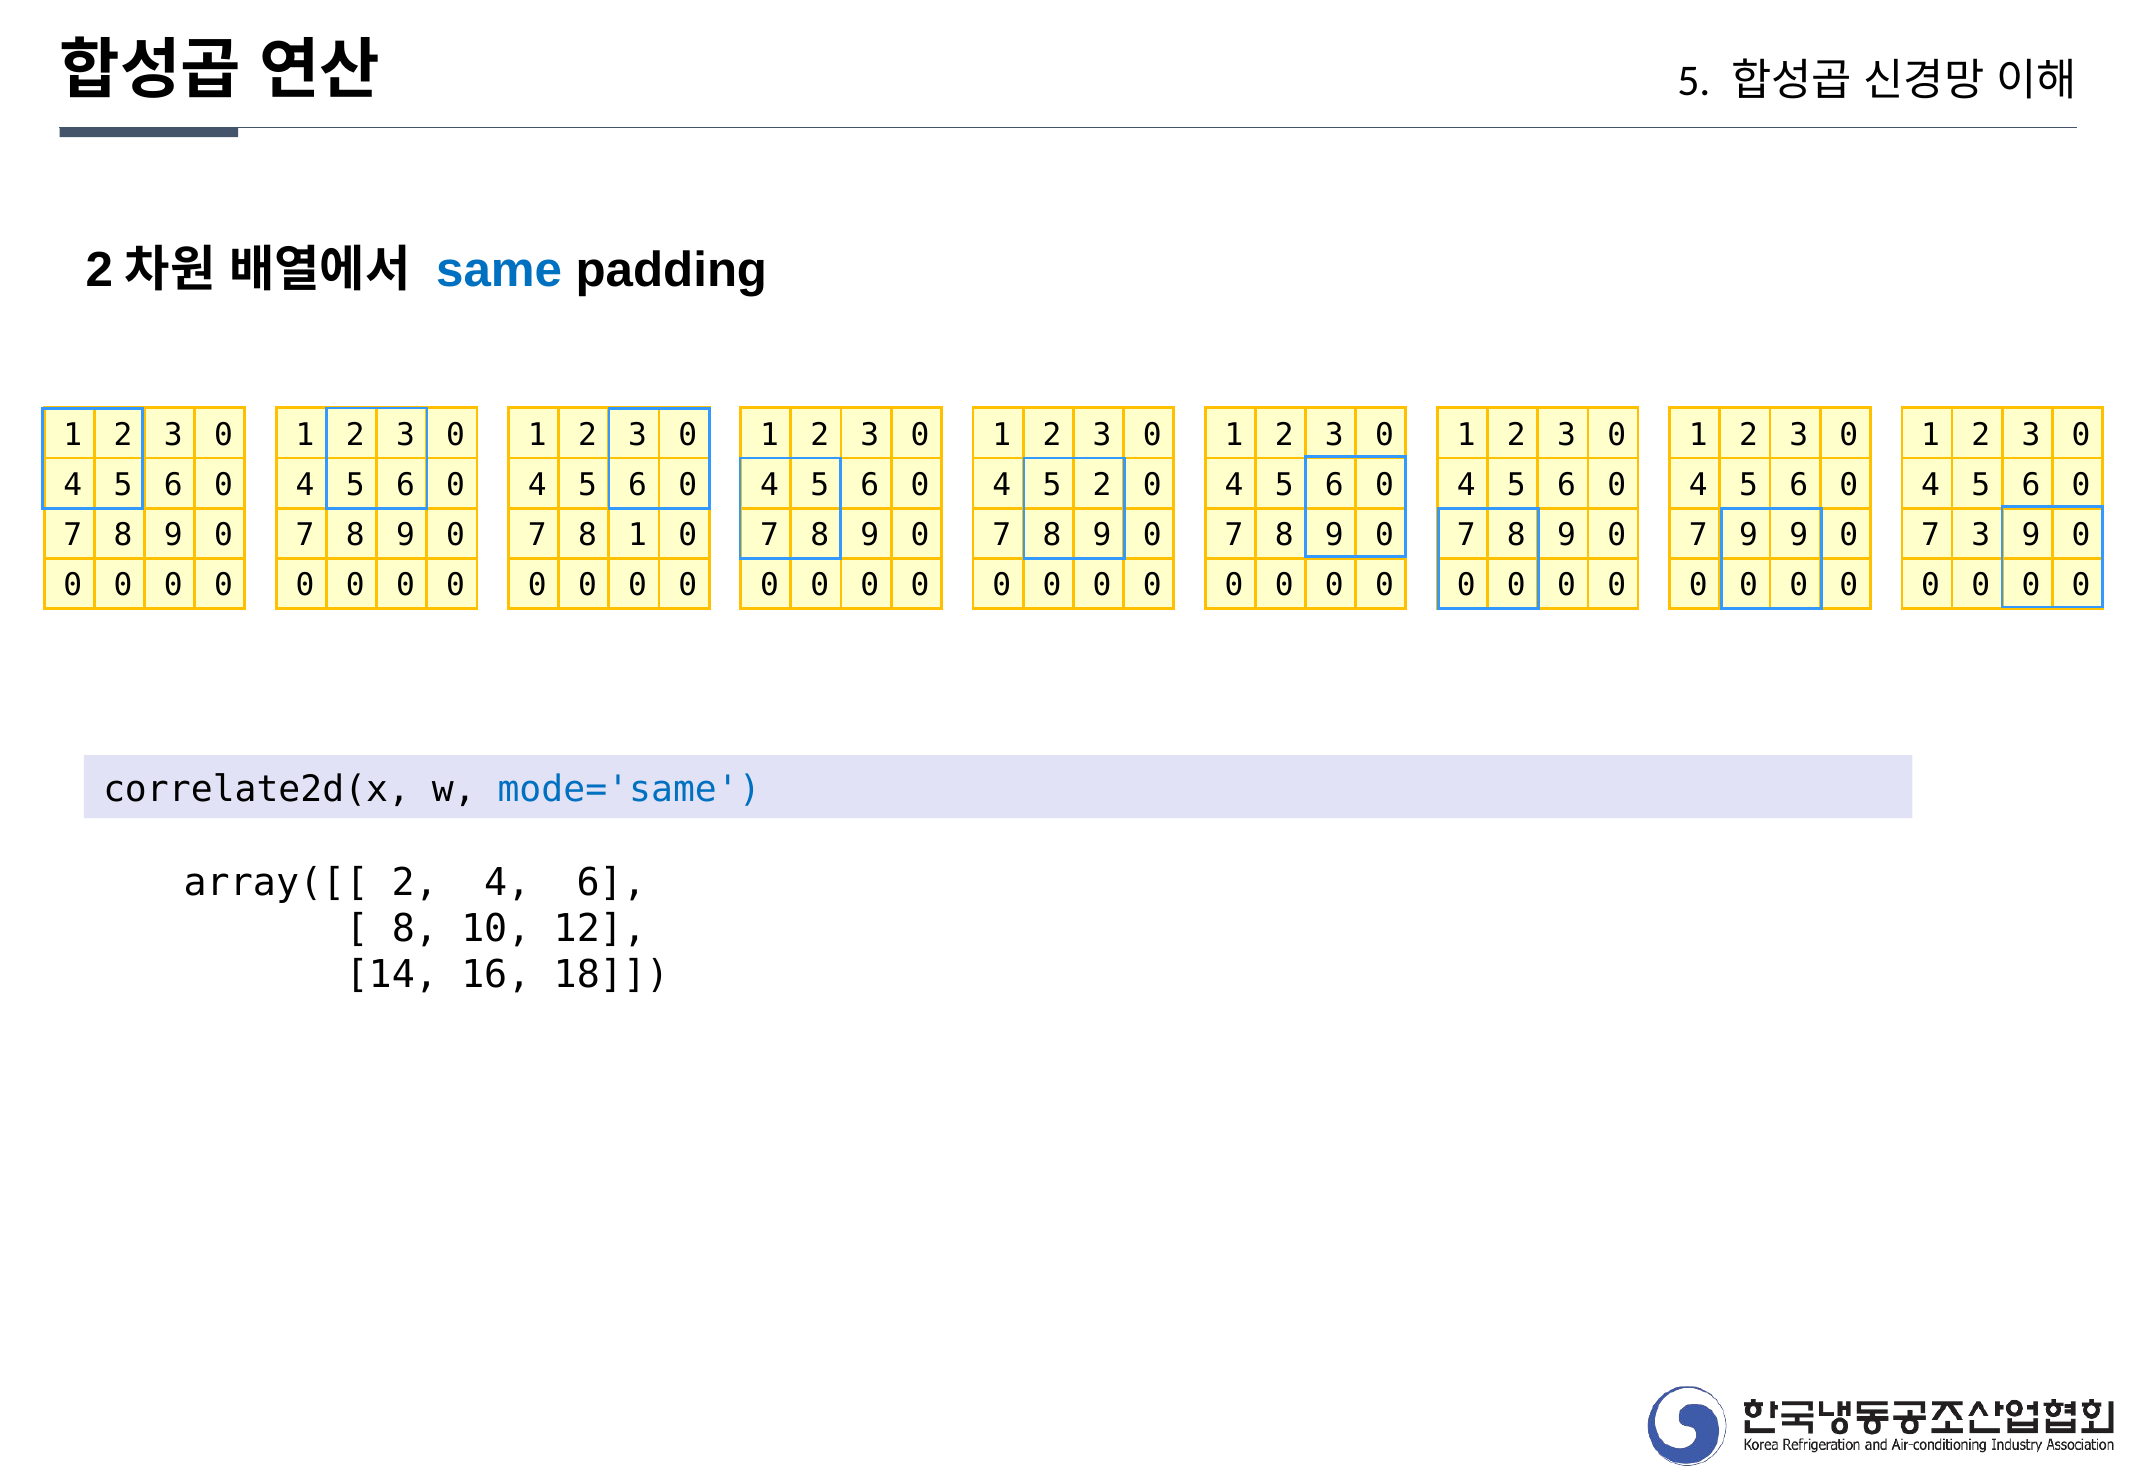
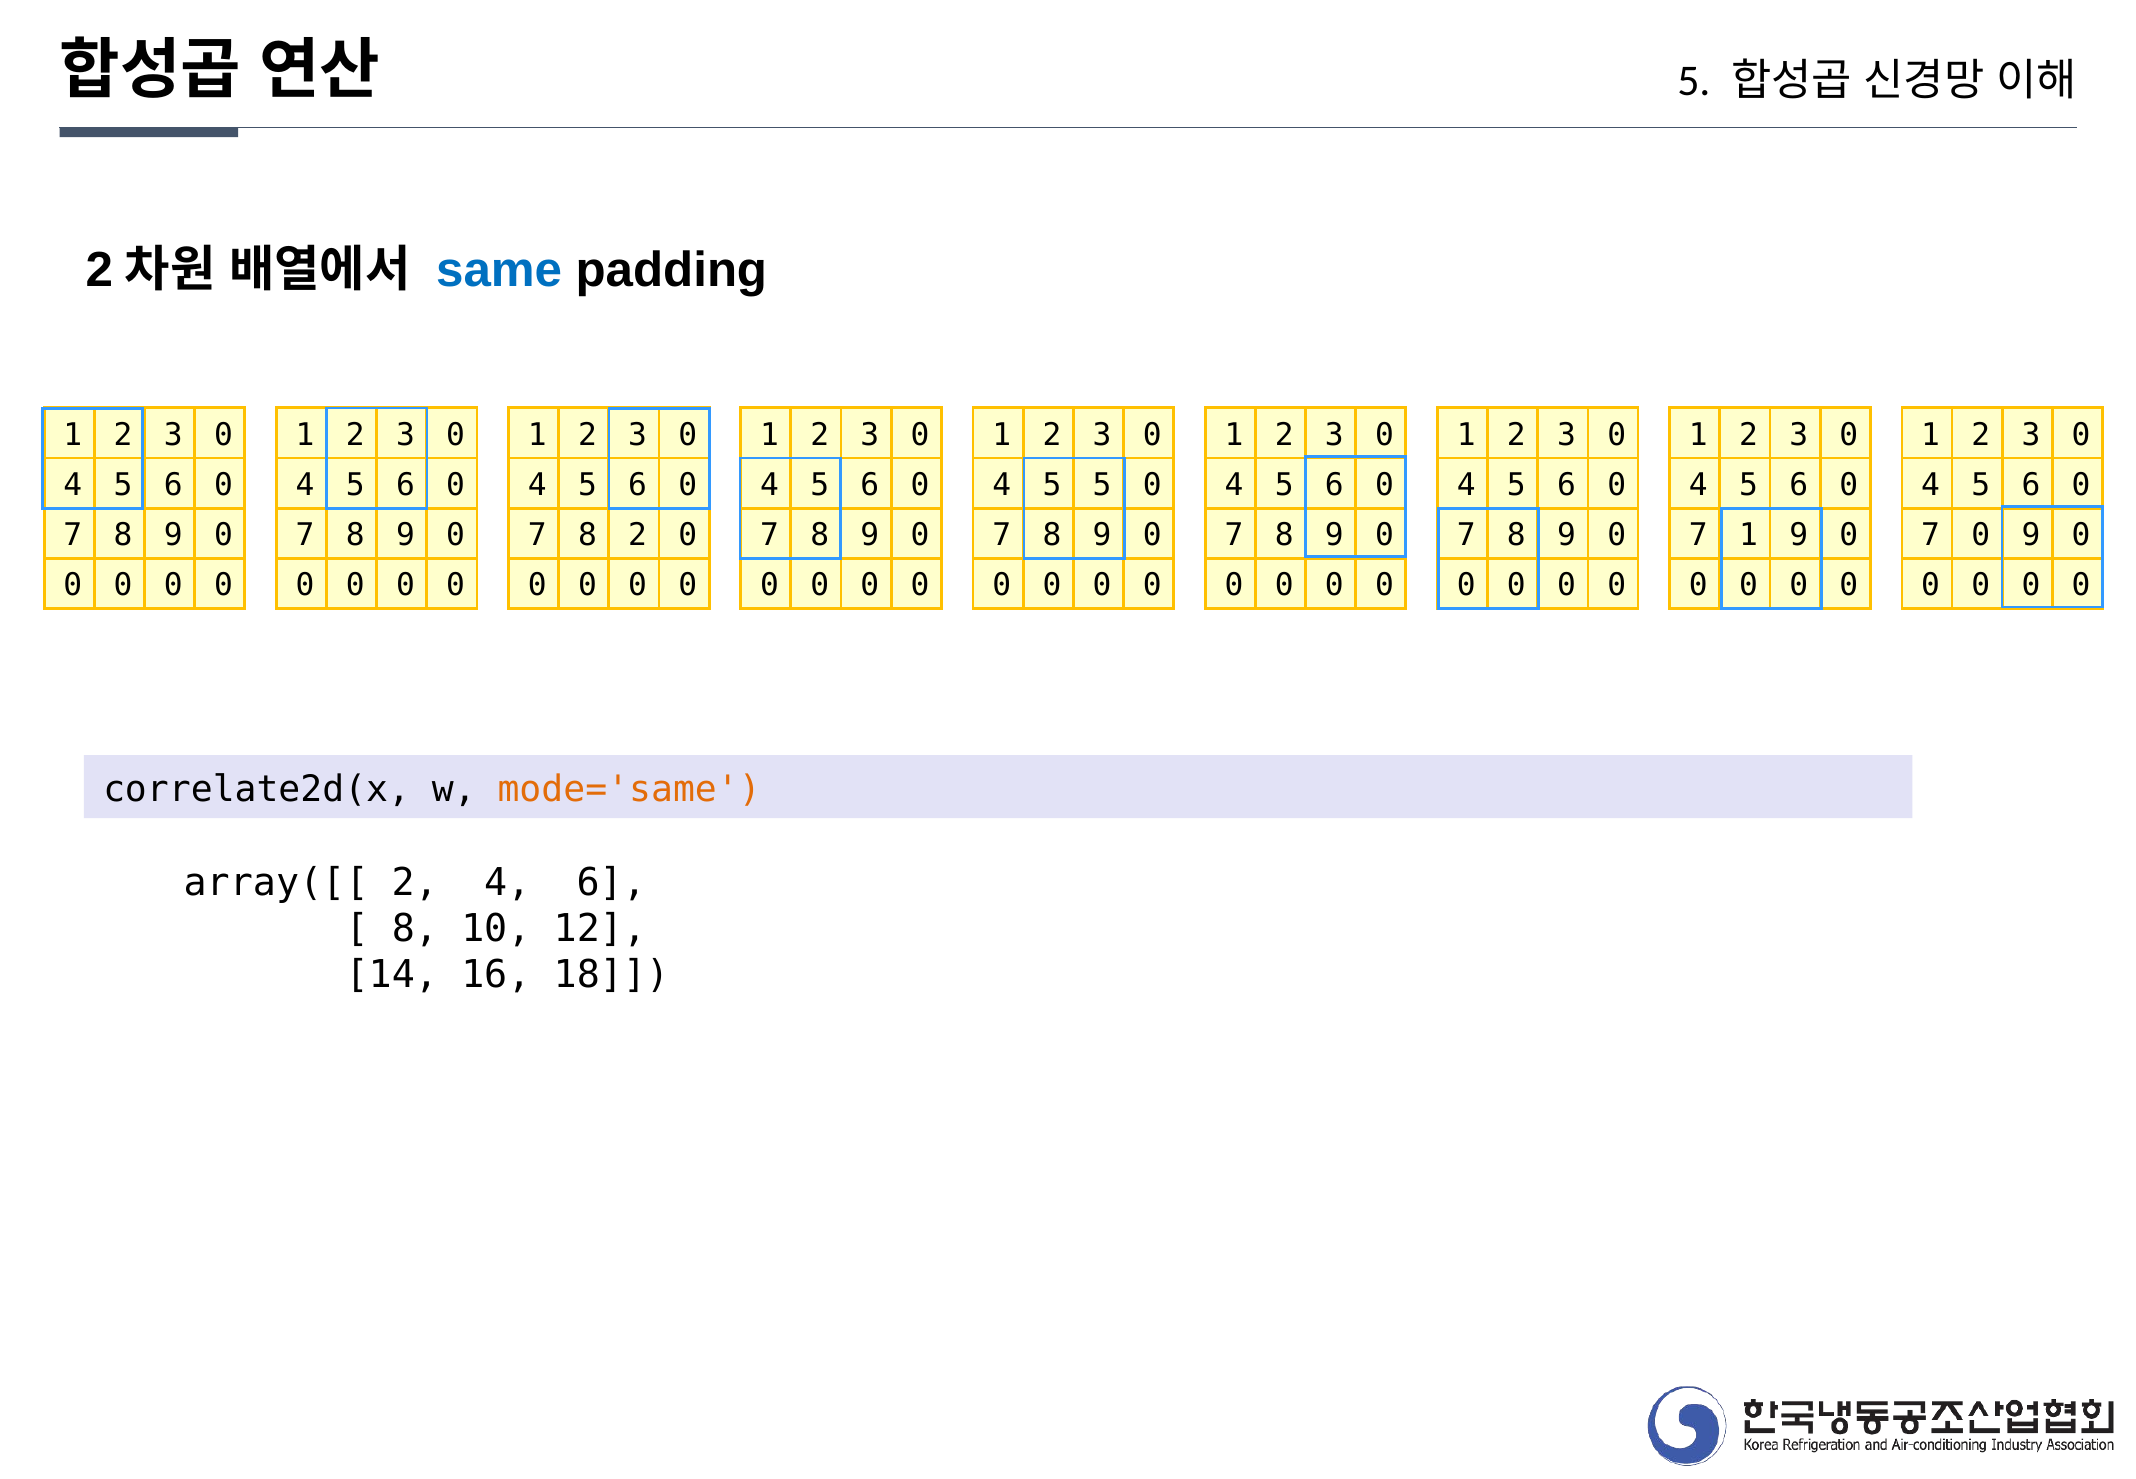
5 2: 2 -> 5 (1102, 485)
8 1: 1 -> 2 (638, 535)
7 9: 9 -> 1 (1749, 535)
7 3: 3 -> 0 (1981, 535)
mode='same colour: blue -> orange (629, 789)
